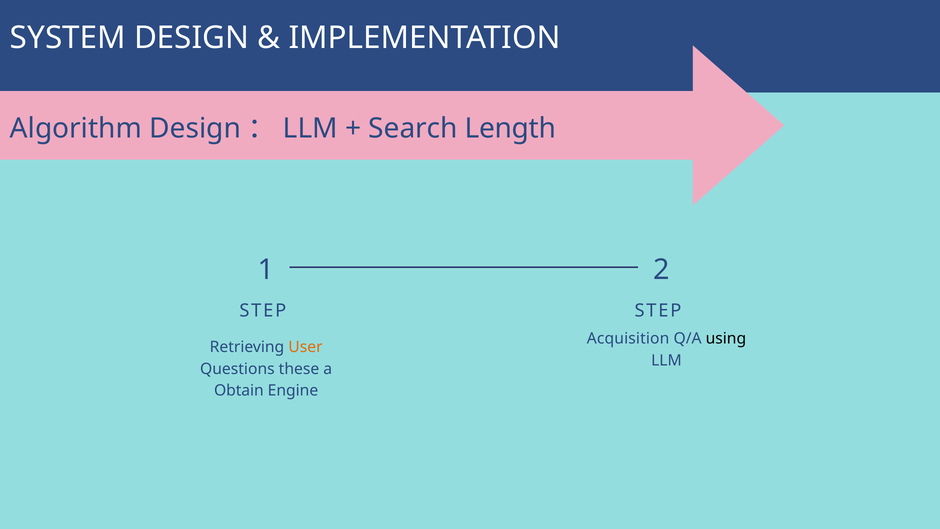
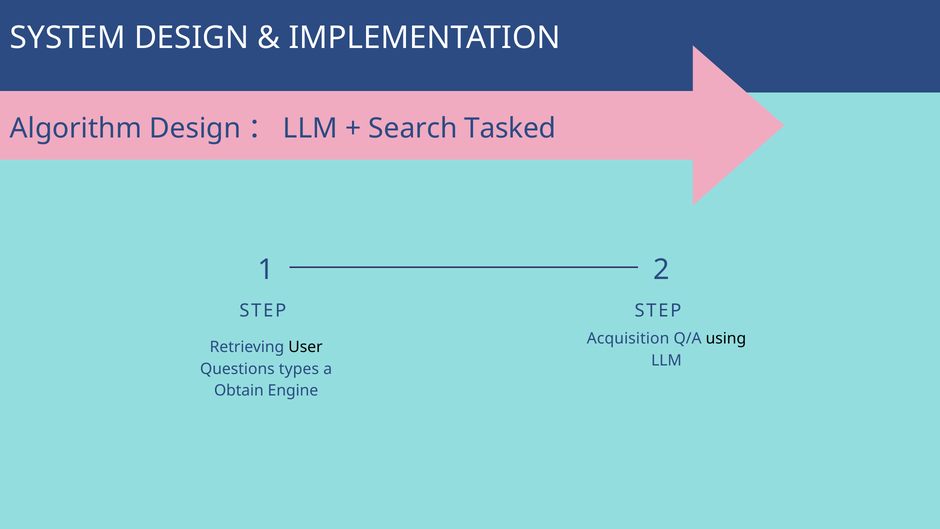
Length: Length -> Tasked (510, 129)
User colour: orange -> black (305, 347)
these: these -> types (299, 369)
